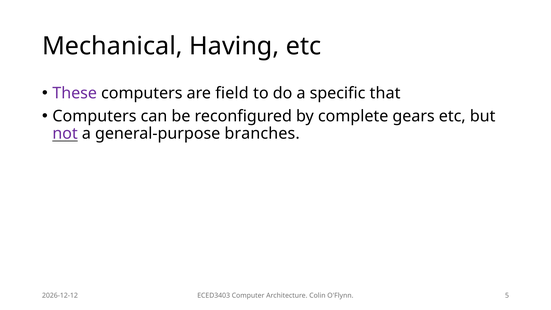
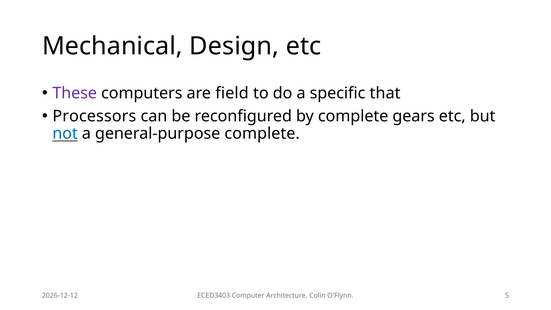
Having: Having -> Design (234, 46)
Computers: Computers -> Processors (94, 116)
not colour: purple -> blue (65, 134)
general-purpose branches: branches -> complete (262, 134)
